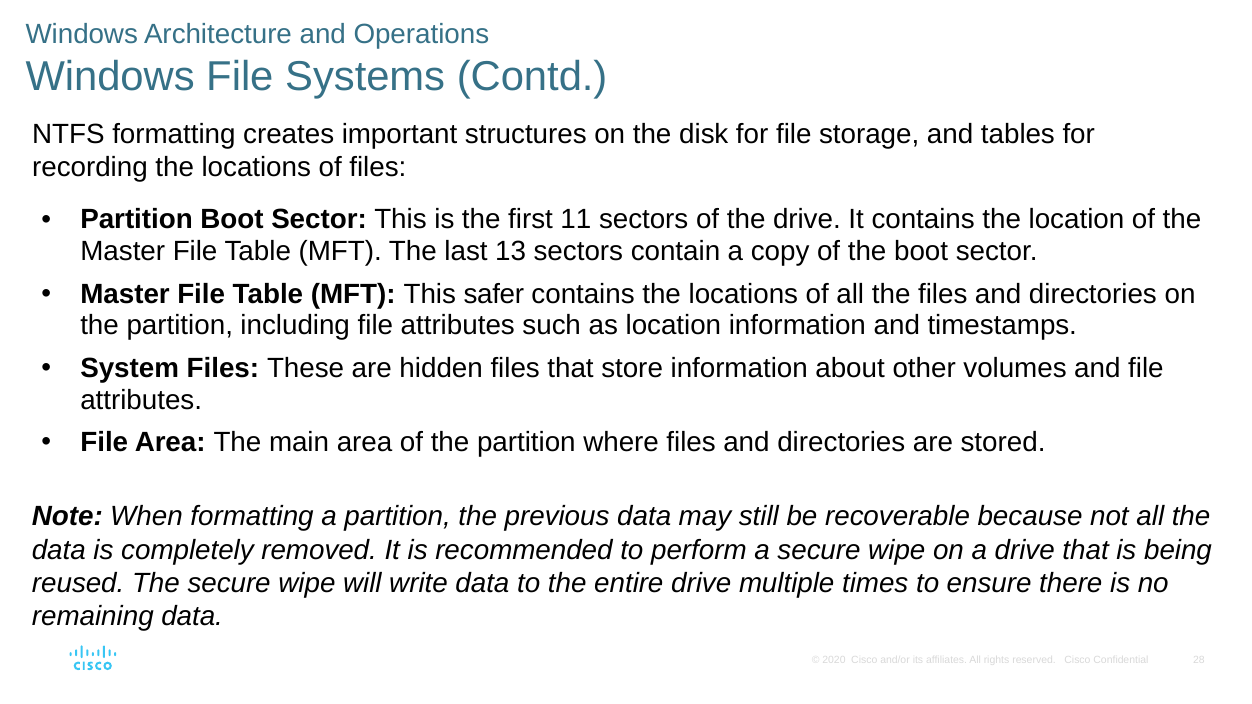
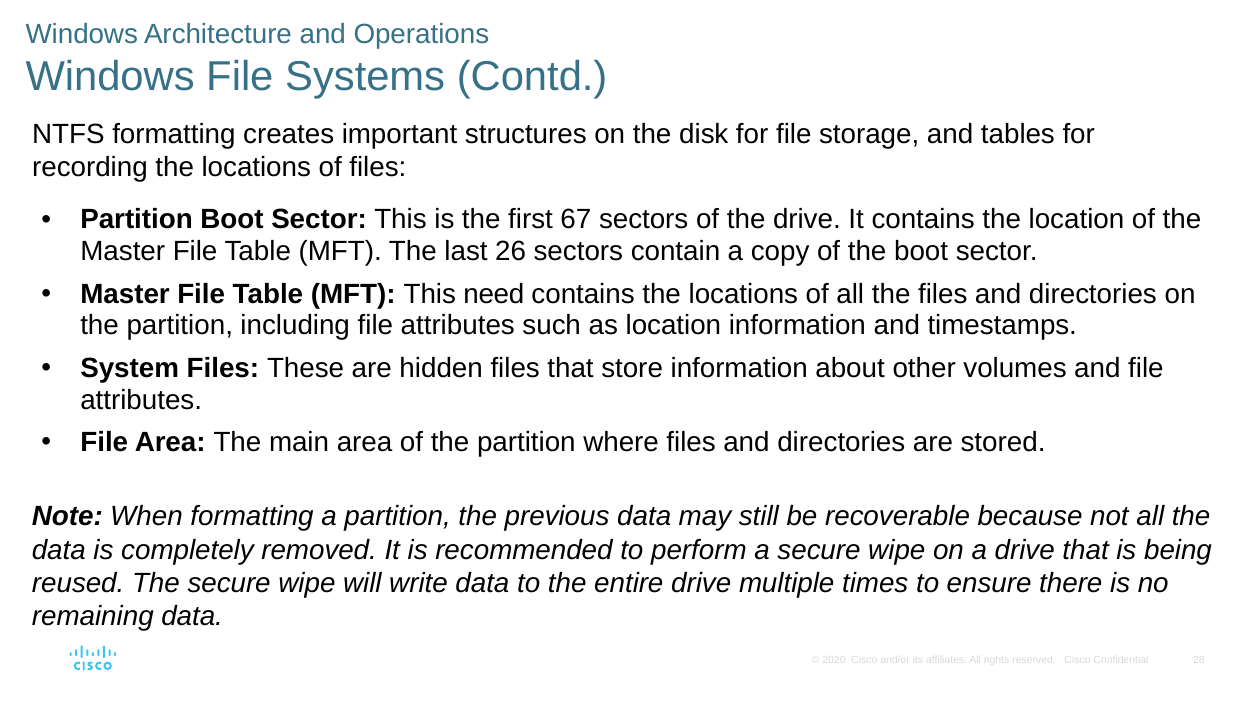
11: 11 -> 67 (576, 220)
13: 13 -> 26 (511, 252)
safer: safer -> need (494, 294)
